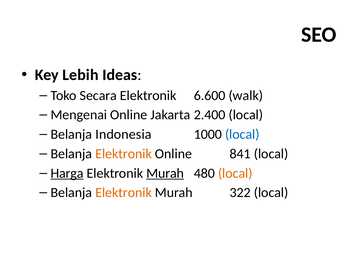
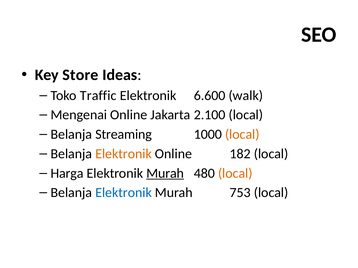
Lebih: Lebih -> Store (80, 75)
Secara: Secara -> Traffic (98, 96)
2.400: 2.400 -> 2.100 (210, 115)
Indonesia: Indonesia -> Streaming (124, 135)
local colour: blue -> orange (242, 135)
841: 841 -> 182 (240, 154)
Harga underline: present -> none (67, 174)
Elektronik colour: orange -> blue (124, 193)
322: 322 -> 753 (240, 193)
